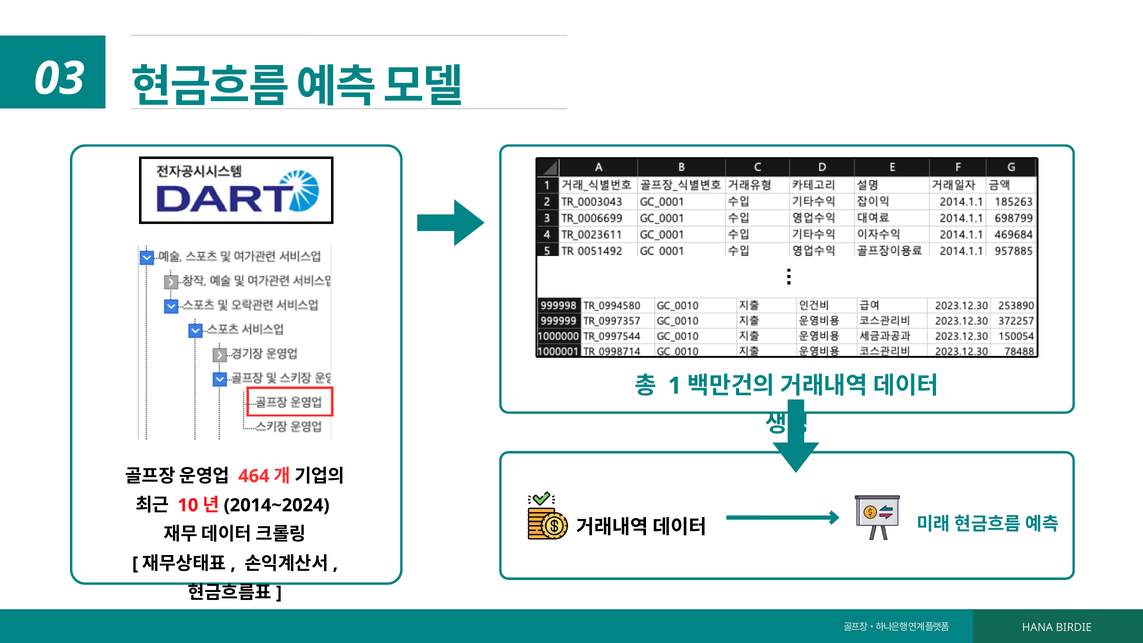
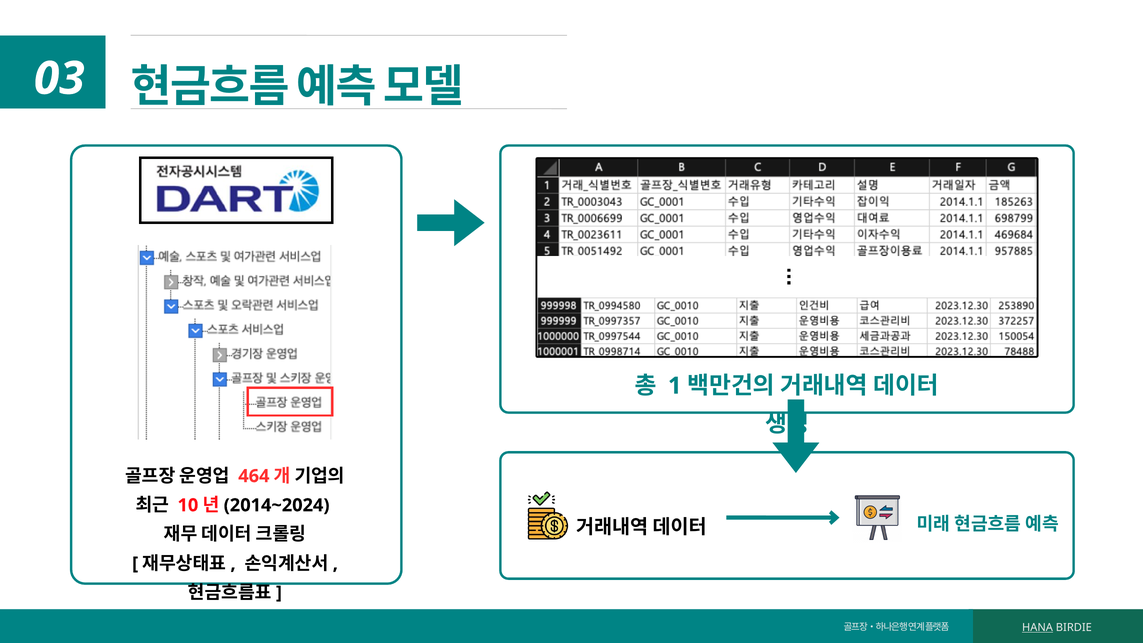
HANA underline: none -> present (1038, 628)
